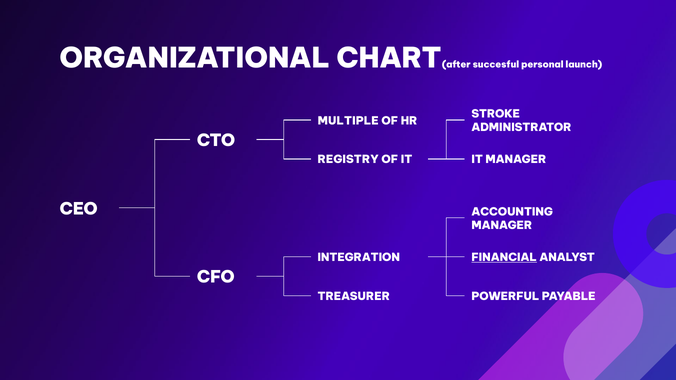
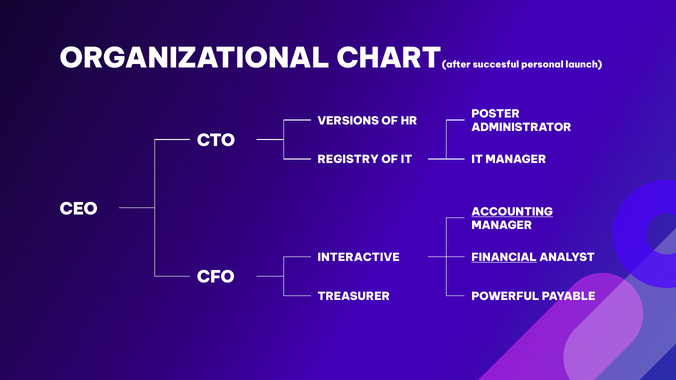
STROKE: STROKE -> POSTER (496, 114)
MULTIPLE: MULTIPLE -> VERSIONS (348, 121)
ACCOUNTING underline: none -> present (512, 212)
INTEGRATION: INTEGRATION -> INTERACTIVE (359, 258)
